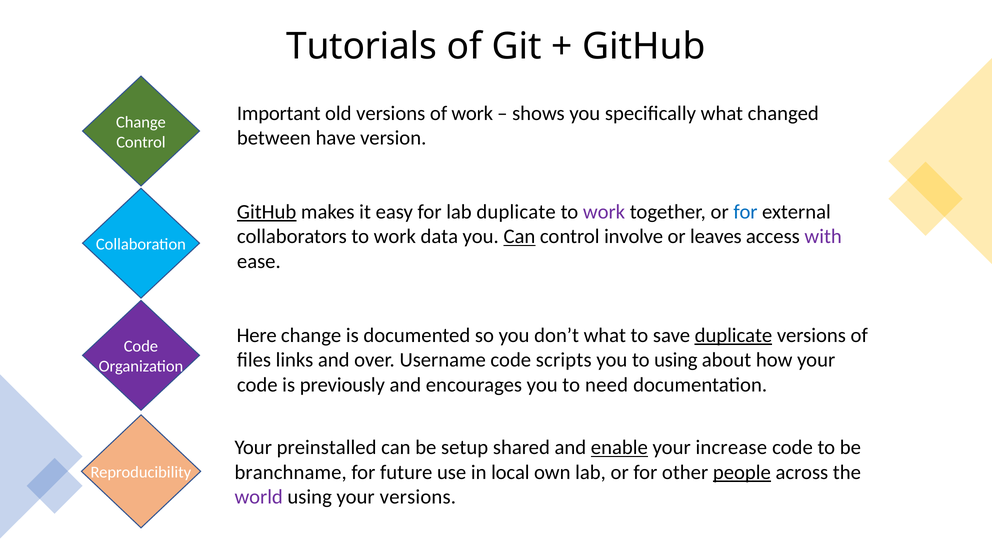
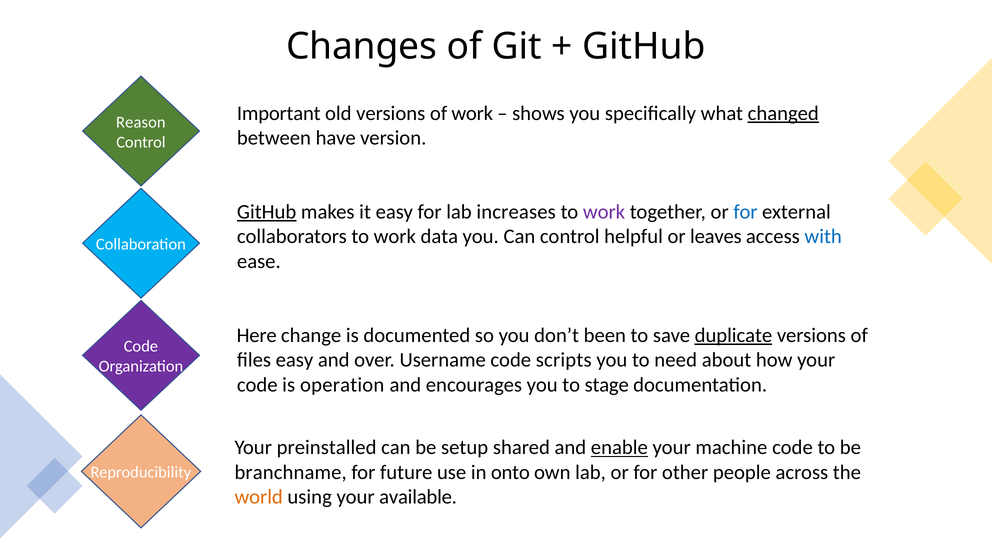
Tutorials: Tutorials -> Changes (362, 47)
changed underline: none -> present (783, 113)
Change: Change -> Reason (141, 122)
lab duplicate: duplicate -> increases (516, 212)
Can underline: present -> none (519, 237)
involve: involve -> helpful (634, 237)
with colour: purple -> blue (823, 237)
don’t what: what -> been (605, 335)
files links: links -> easy (294, 360)
to using: using -> need (676, 360)
previously: previously -> operation (342, 385)
need: need -> stage (607, 385)
increase: increase -> machine (731, 448)
local: local -> onto (510, 472)
people underline: present -> none (742, 472)
world colour: purple -> orange (259, 497)
your versions: versions -> available (418, 497)
